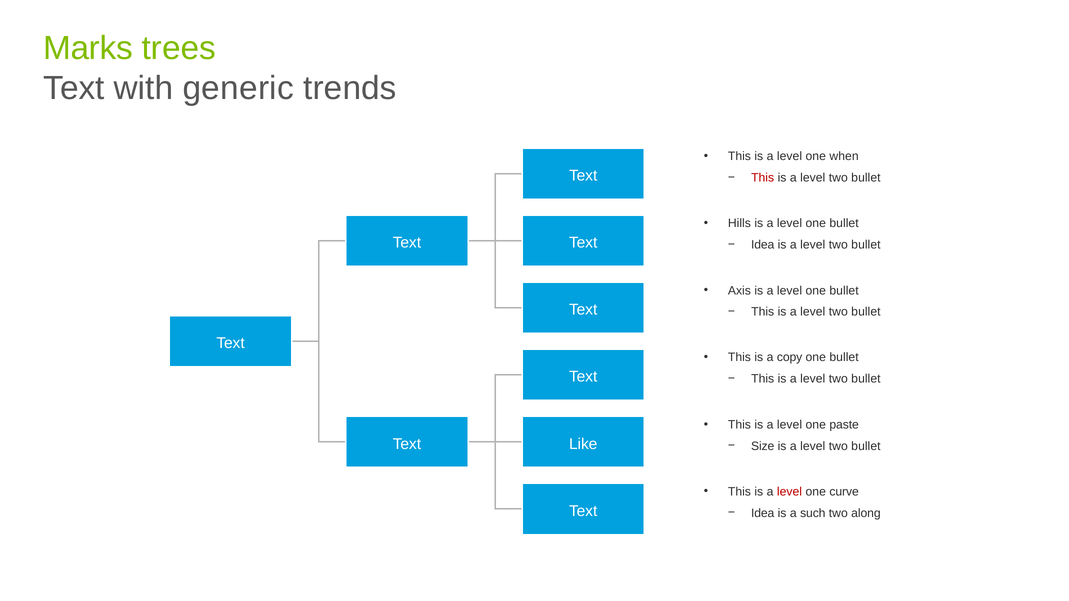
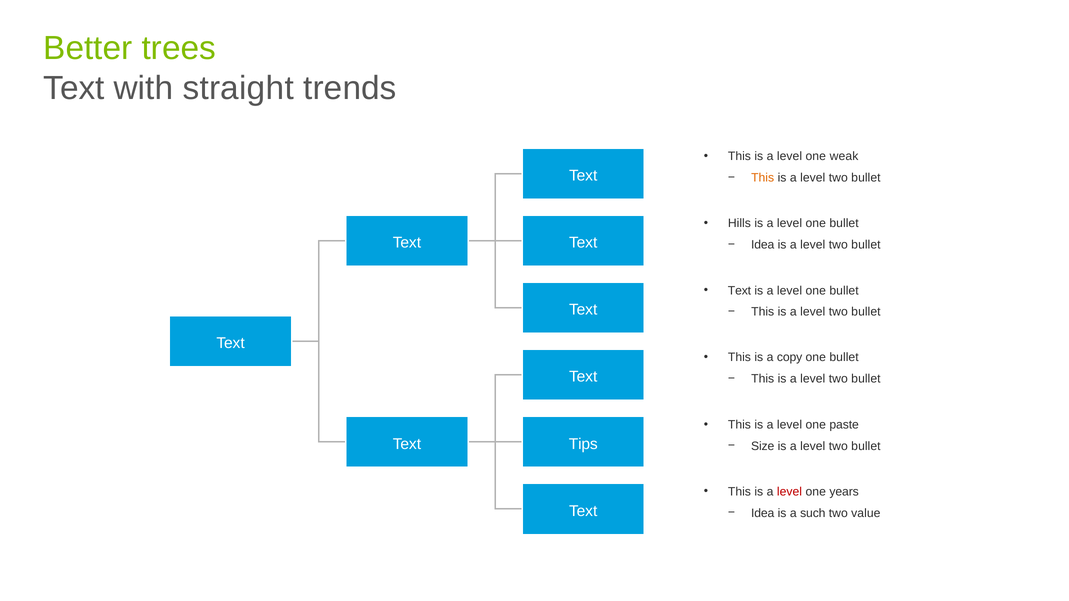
Marks: Marks -> Better (88, 48)
generic: generic -> straight (238, 88)
when: when -> weak (844, 157)
This colour: red -> orange (763, 178)
Axis: Axis -> Text (739, 291)
Like: Like -> Tips (583, 444)
curve: curve -> years (844, 492)
along: along -> value (866, 513)
